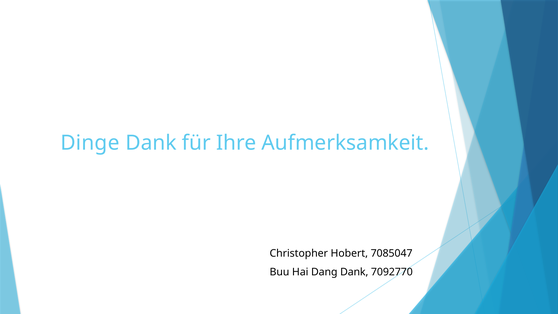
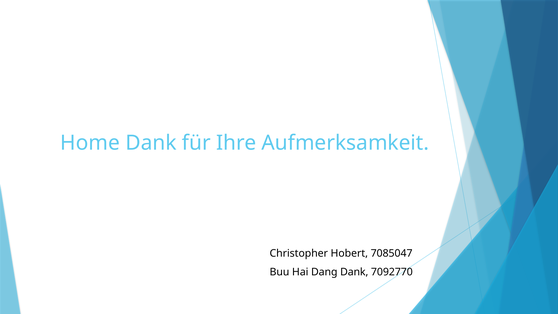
Dinge: Dinge -> Home (90, 143)
